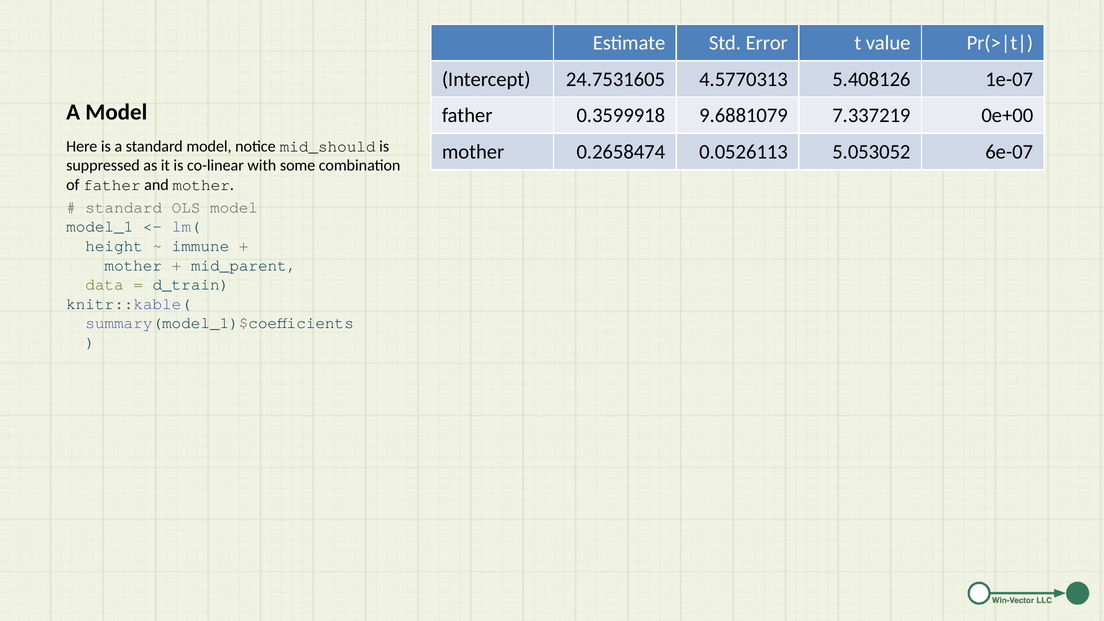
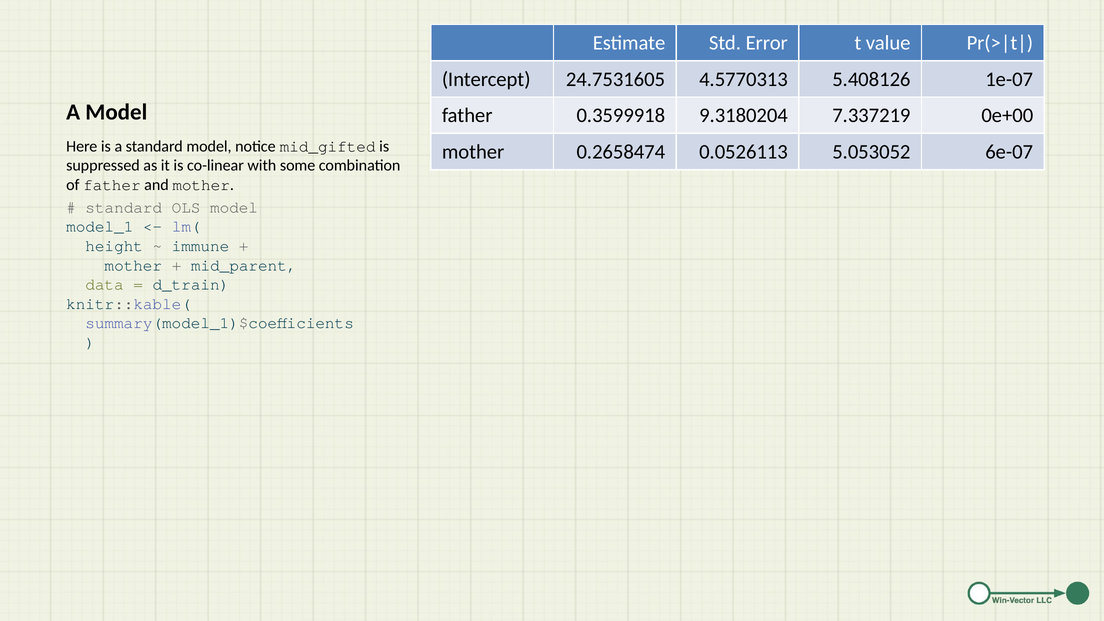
9.6881079: 9.6881079 -> 9.3180204 (743, 115)
mid_should: mid_should -> mid_gifted (328, 146)
